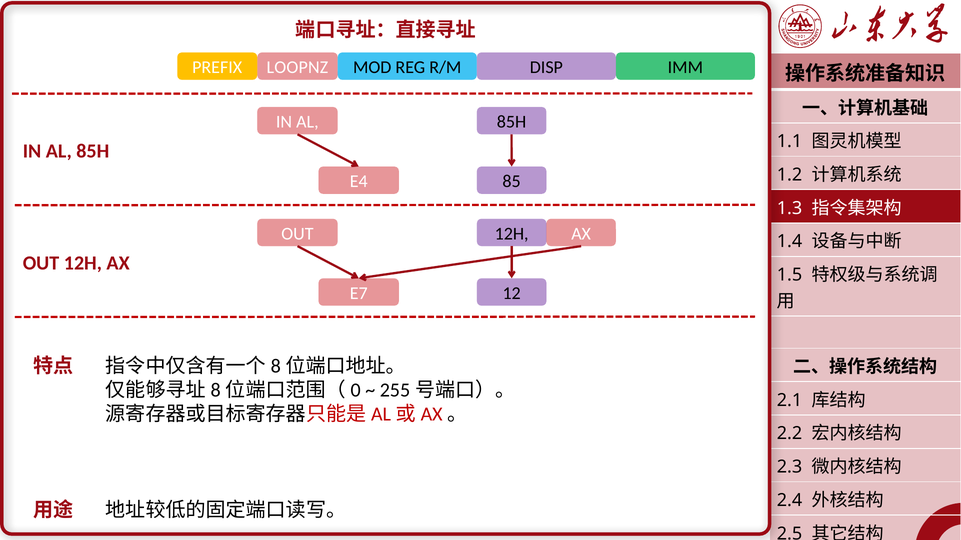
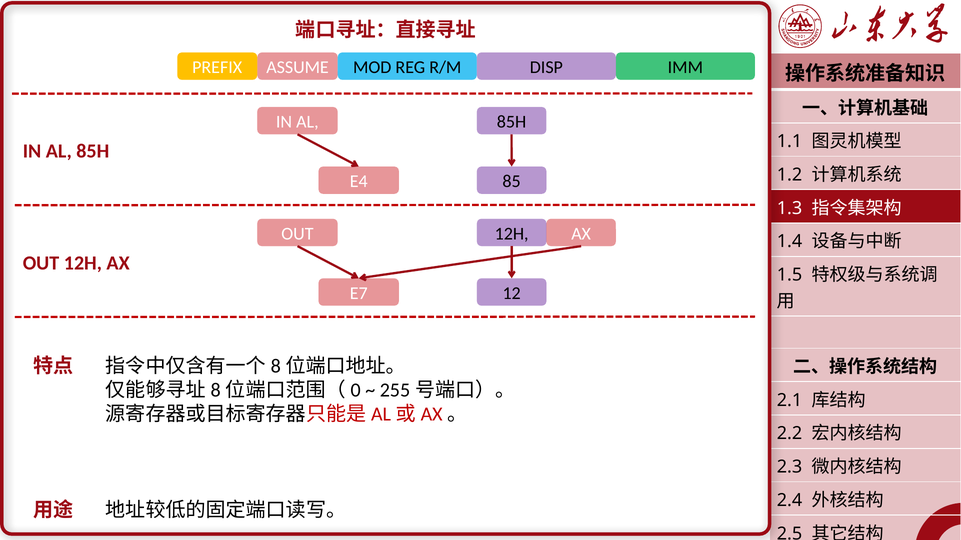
LOOPNZ: LOOPNZ -> ASSUME (298, 67)
